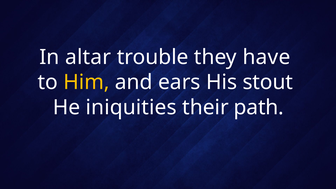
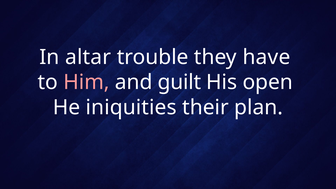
Him colour: yellow -> pink (86, 82)
ears: ears -> guilt (179, 82)
stout: stout -> open (268, 82)
path: path -> plan (259, 107)
